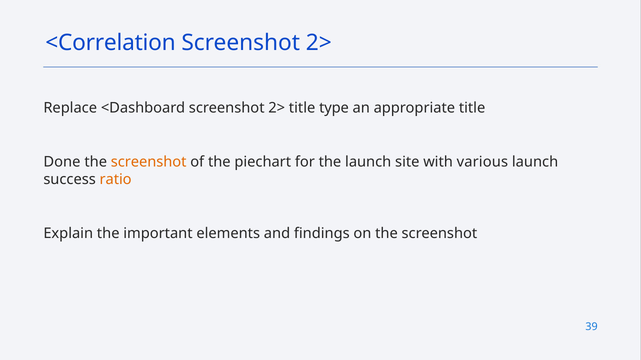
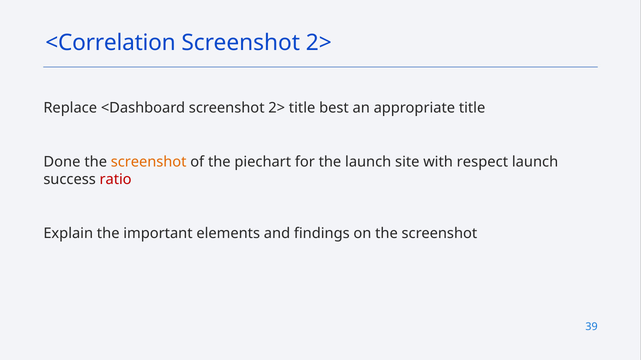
type: type -> best (334, 108)
various: various -> respect (482, 162)
ratio colour: orange -> red (116, 180)
